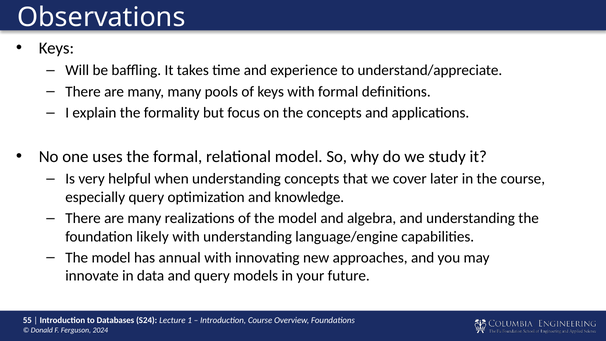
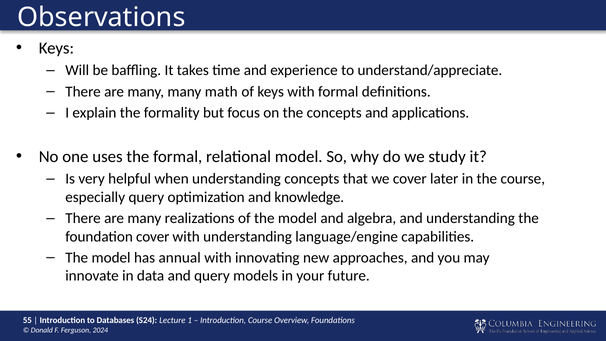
pools: pools -> math (221, 92)
foundation likely: likely -> cover (153, 236)
